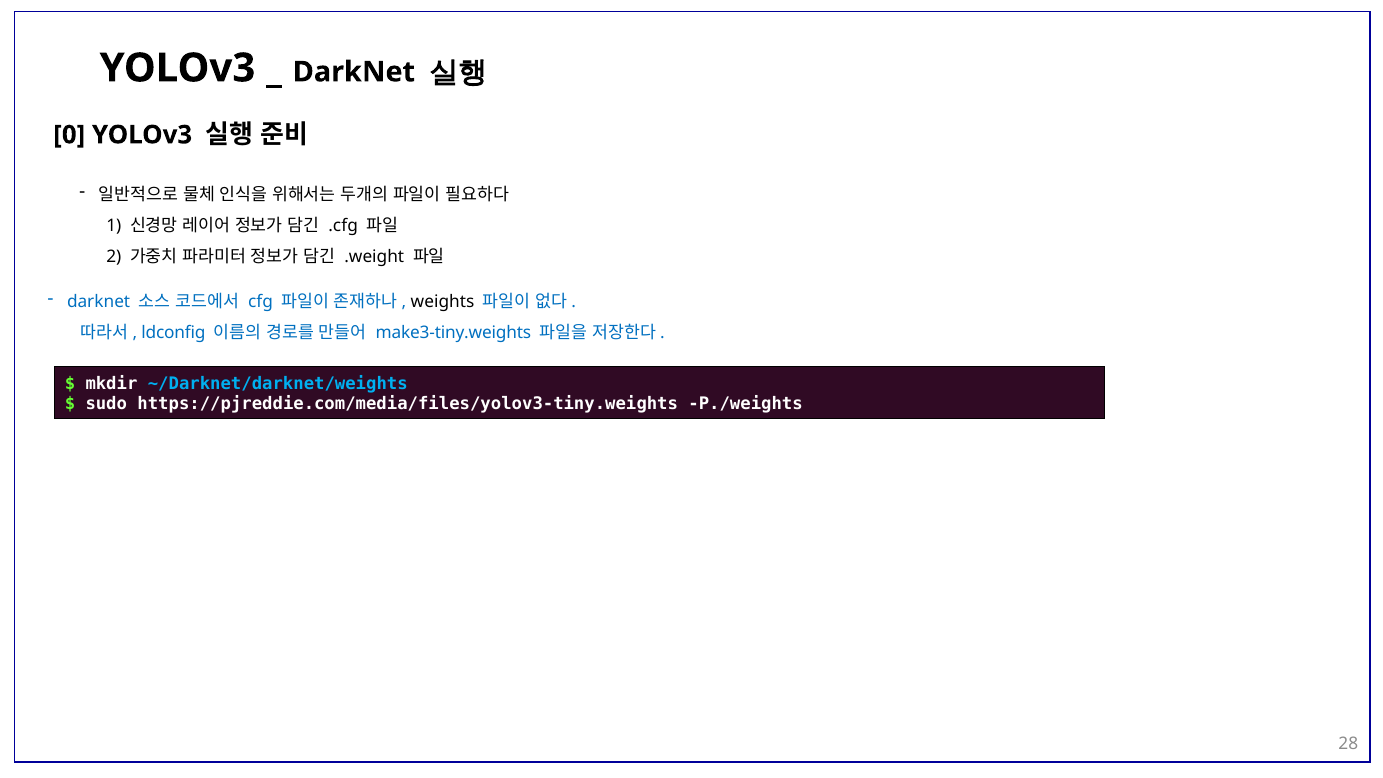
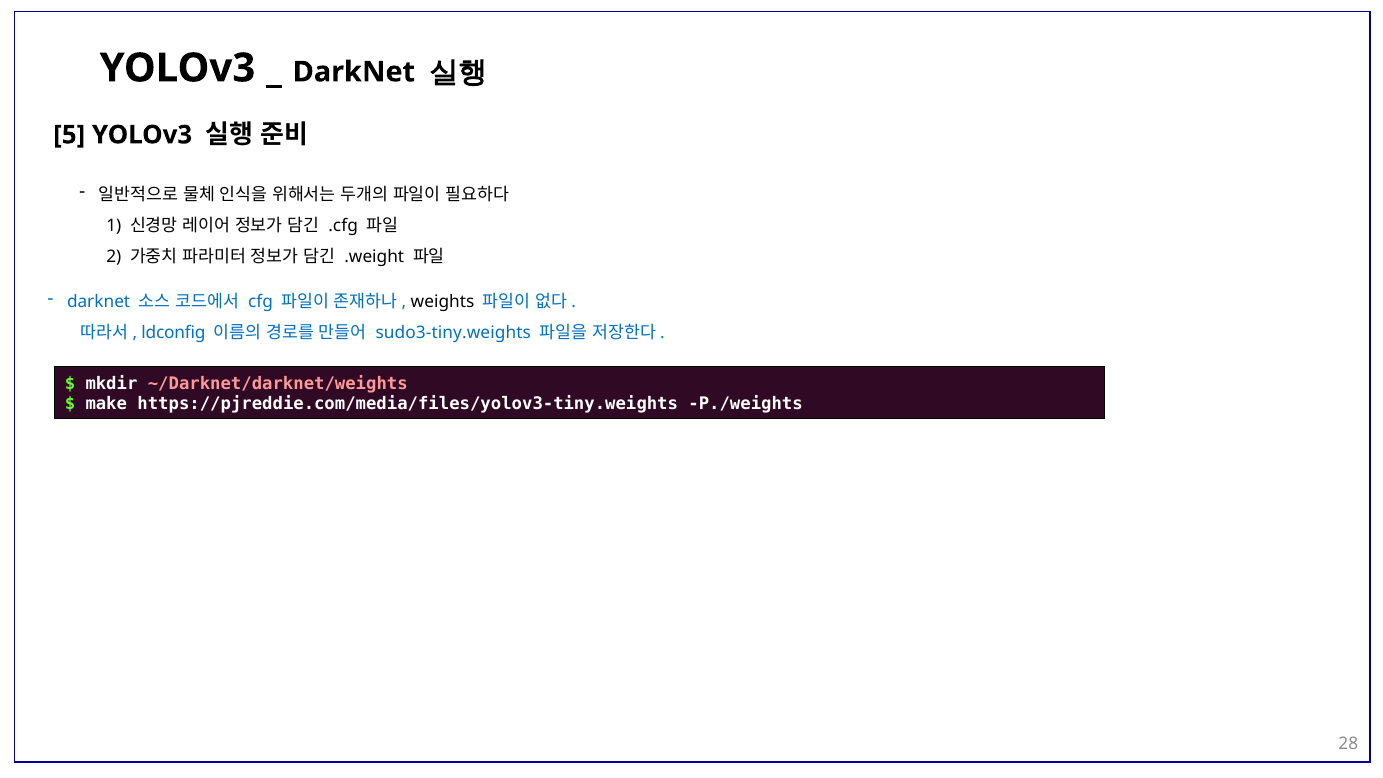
0: 0 -> 5 (69, 135)
make3-tiny.weights: make3-tiny.weights -> sudo3-tiny.weights (453, 333)
~/Darknet/darknet/weights colour: light blue -> pink (278, 383)
sudo: sudo -> make (106, 404)
